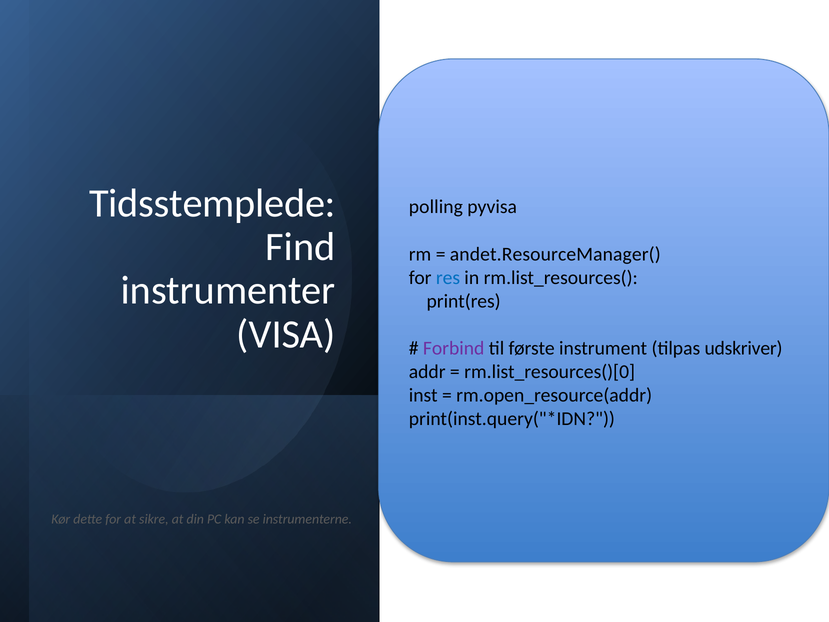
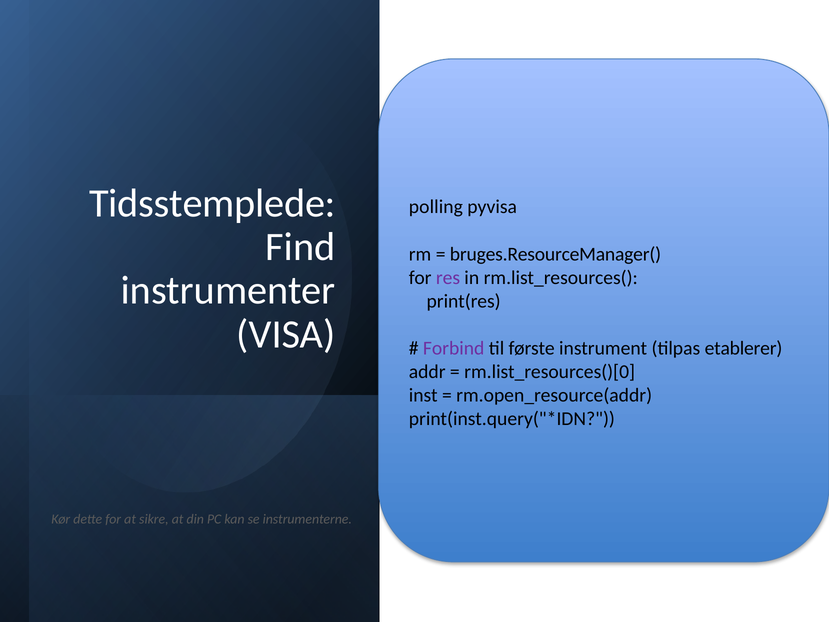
andet.ResourceManager(: andet.ResourceManager( -> bruges.ResourceManager( (555, 254)
res colour: blue -> purple (448, 278)
udskriver: udskriver -> etablerer (743, 348)
